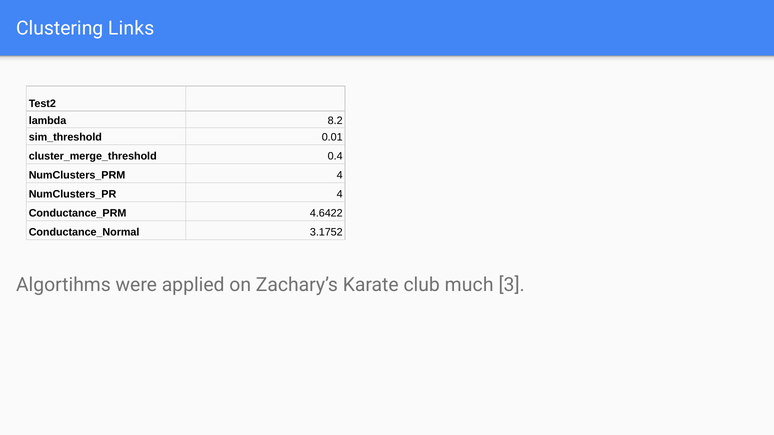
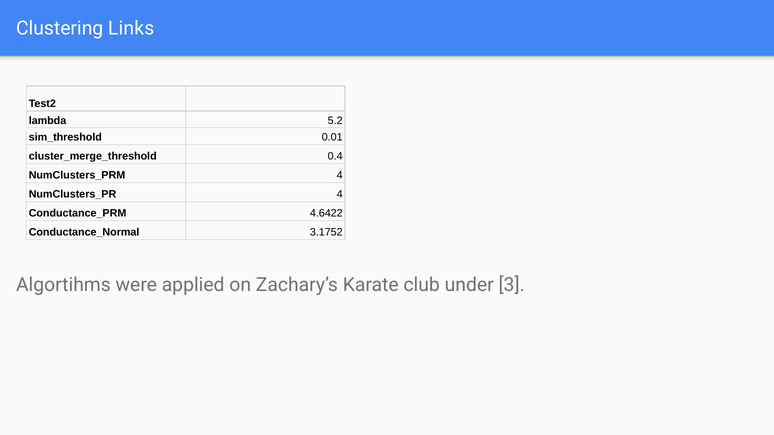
8.2: 8.2 -> 5.2 (335, 121)
much: much -> under (469, 285)
